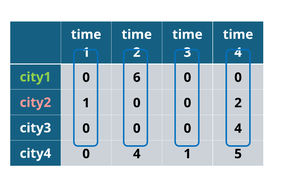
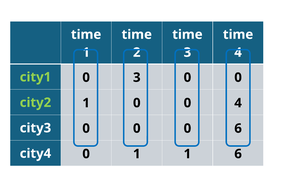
0 6: 6 -> 3 (137, 78)
city2 colour: pink -> light green (35, 103)
0 2: 2 -> 4 (238, 103)
0 0 4: 4 -> 6 (238, 129)
city4 0 4: 4 -> 1 (137, 154)
1 5: 5 -> 6 (238, 154)
